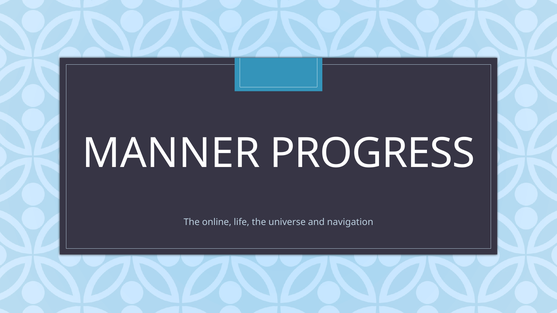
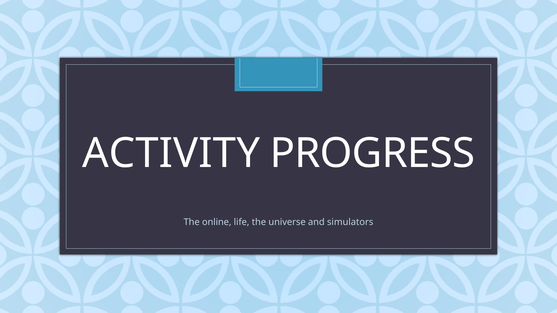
MANNER: MANNER -> ACTIVITY (171, 153)
navigation: navigation -> simulators (350, 222)
